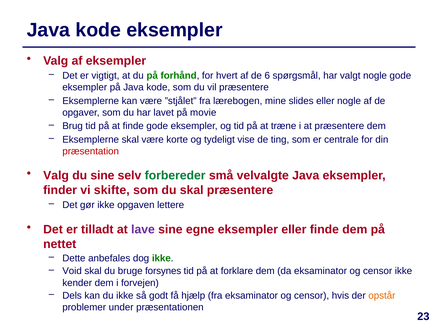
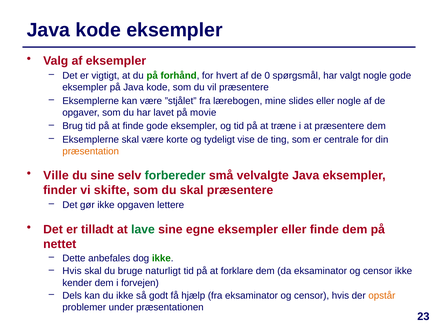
6: 6 -> 0 (267, 76)
præsentation colour: red -> orange (91, 151)
Valg: Valg -> Ville (56, 175)
lave colour: purple -> green (143, 229)
Void: Void -> Hvis (72, 271)
forsynes: forsynes -> naturligt (163, 271)
